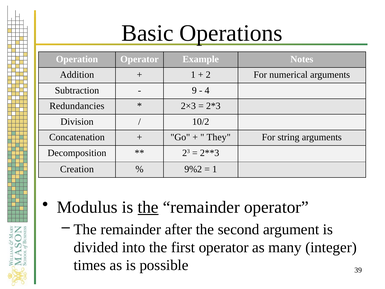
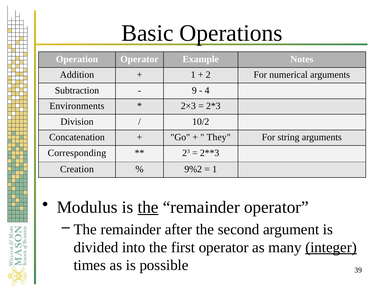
Redundancies: Redundancies -> Environments (77, 106)
Decomposition: Decomposition -> Corresponding (77, 153)
integer underline: none -> present (331, 247)
